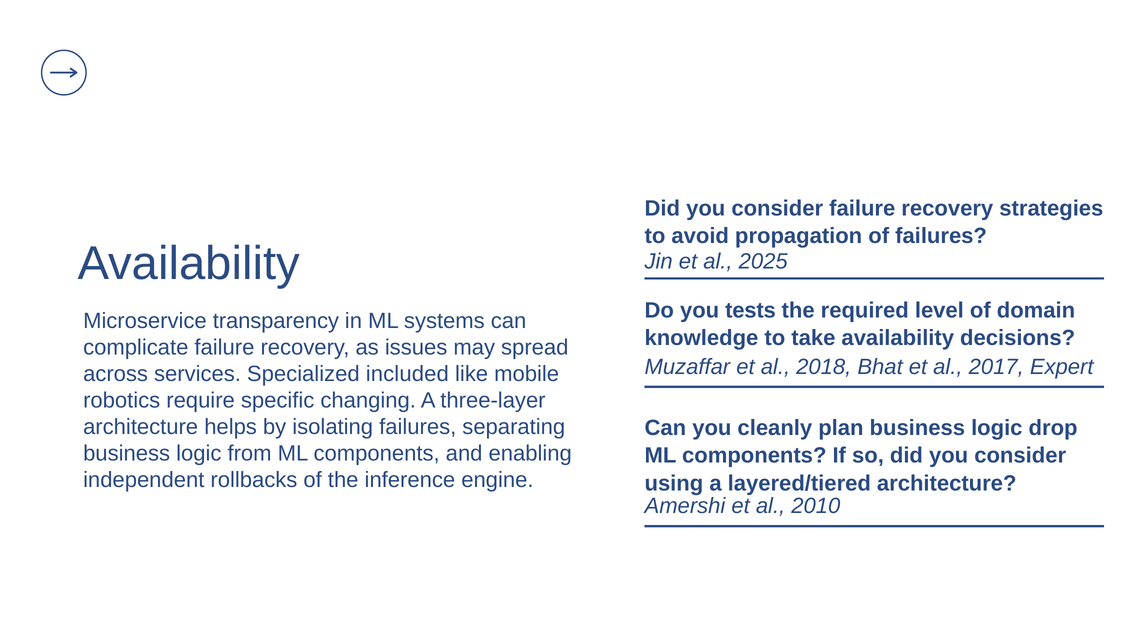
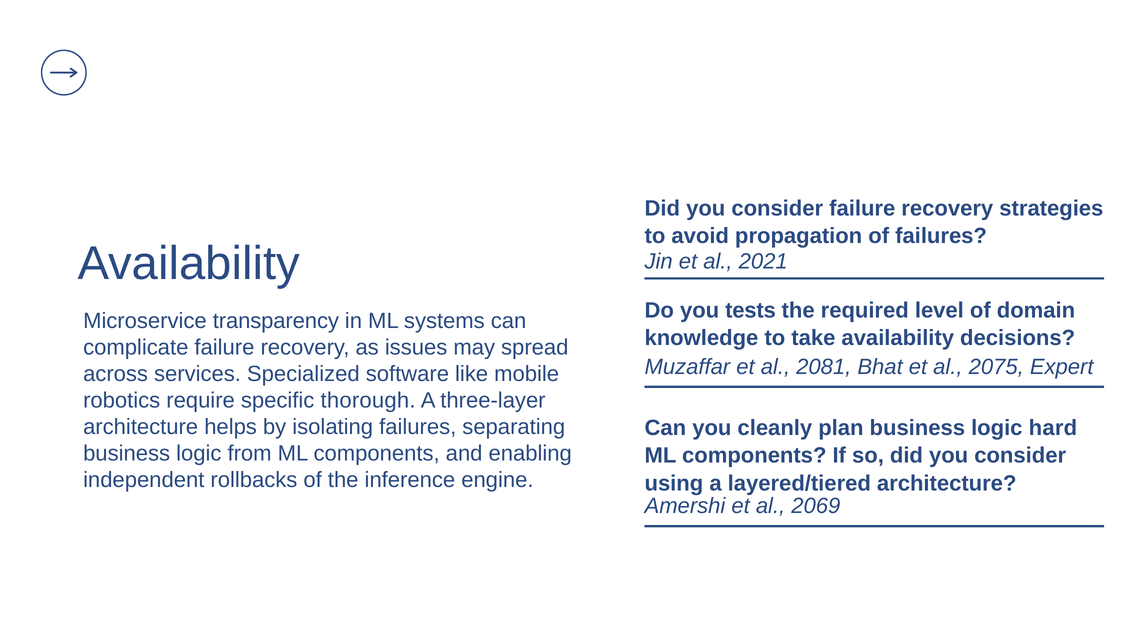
2025: 2025 -> 2021 (763, 261)
2018: 2018 -> 2081 (824, 366)
2017: 2017 -> 2075 (996, 366)
included: included -> software (407, 374)
changing: changing -> thorough (368, 400)
drop: drop -> hard (1053, 428)
2010: 2010 -> 2069 (816, 506)
